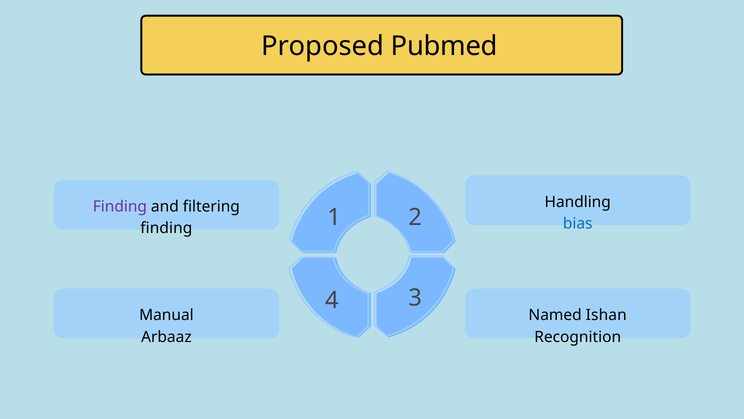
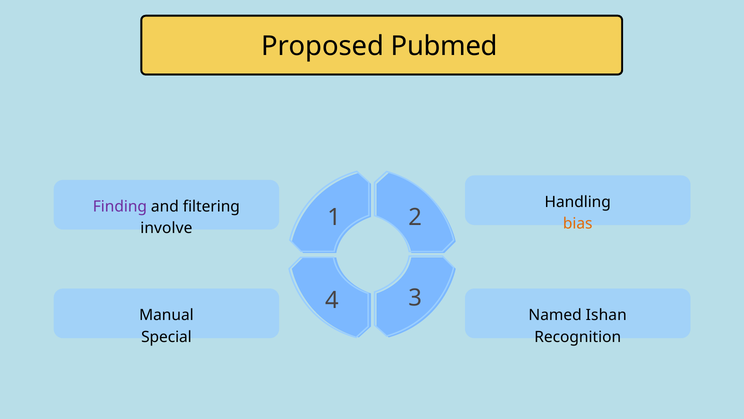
bias colour: blue -> orange (578, 224)
finding: finding -> involve (166, 228)
Arbaaz: Arbaaz -> Special (166, 337)
